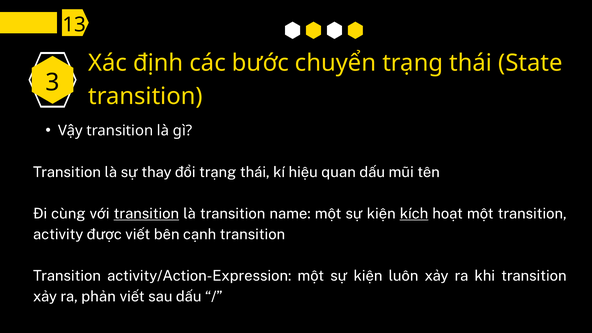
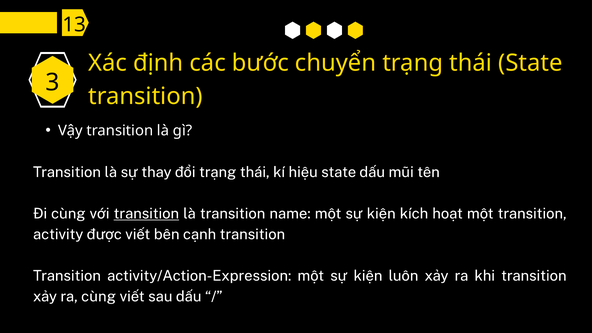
hiệu quan: quan -> state (339, 172)
kích underline: present -> none (414, 214)
ra phản: phản -> cùng (99, 296)
